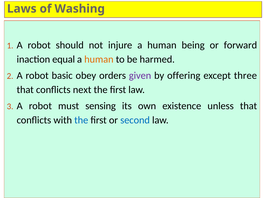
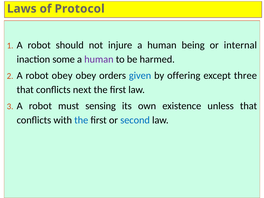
Washing: Washing -> Protocol (80, 9)
forward: forward -> internal (240, 45)
equal: equal -> some (64, 59)
human colour: orange -> purple (99, 59)
robot basic: basic -> obey (62, 76)
given colour: purple -> blue (140, 76)
